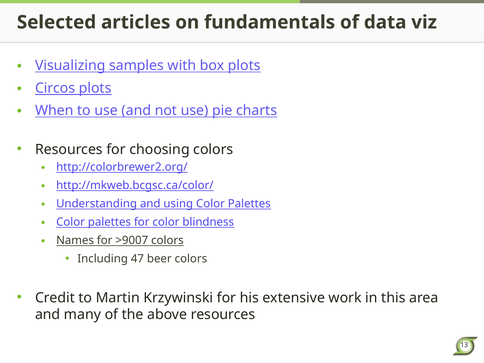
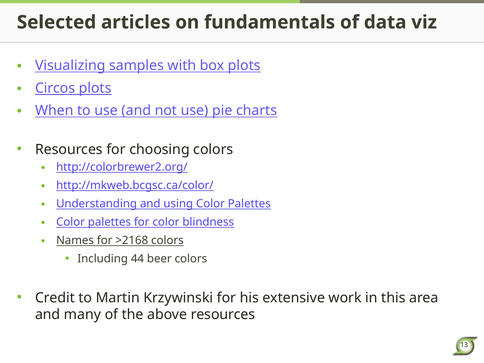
>9007: >9007 -> >2168 (132, 240)
47: 47 -> 44 (137, 259)
